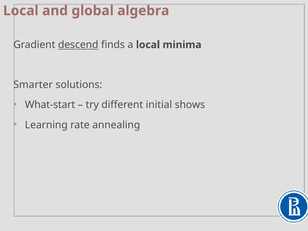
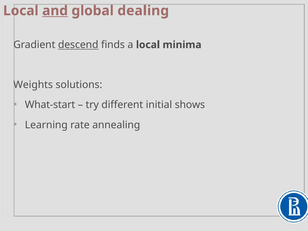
and underline: none -> present (55, 11)
algebra: algebra -> dealing (143, 11)
Smarter: Smarter -> Weights (33, 85)
